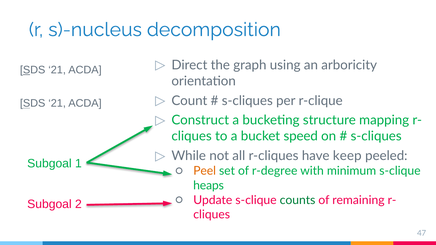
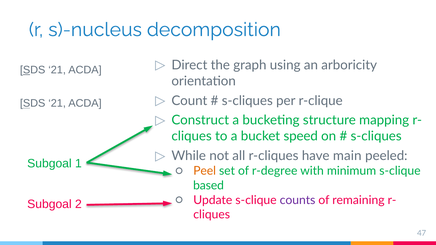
keep: keep -> main (347, 156)
heaps: heaps -> based (209, 186)
counts colour: green -> purple (298, 200)
